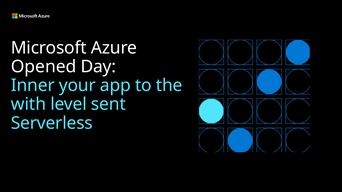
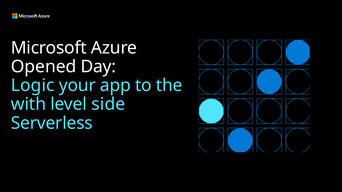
Inner: Inner -> Logic (33, 86)
sent: sent -> side (108, 104)
